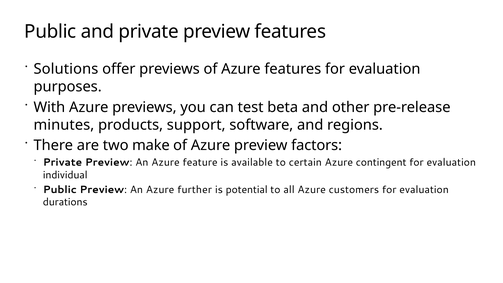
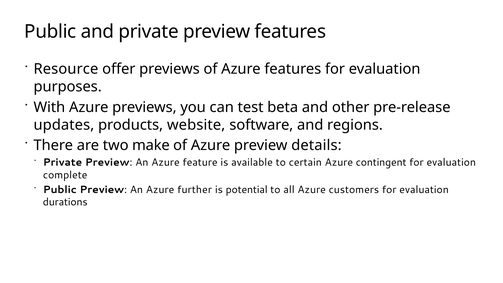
Solutions: Solutions -> Resource (66, 69)
minutes: minutes -> updates (64, 125)
support: support -> website (196, 125)
factors: factors -> details (316, 145)
individual: individual -> complete (65, 175)
